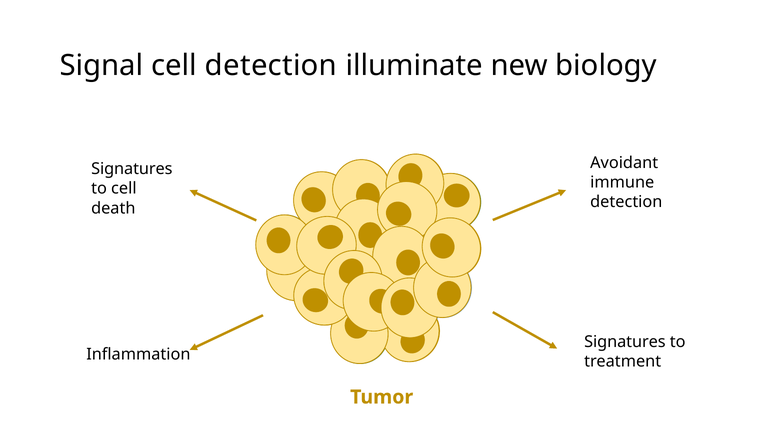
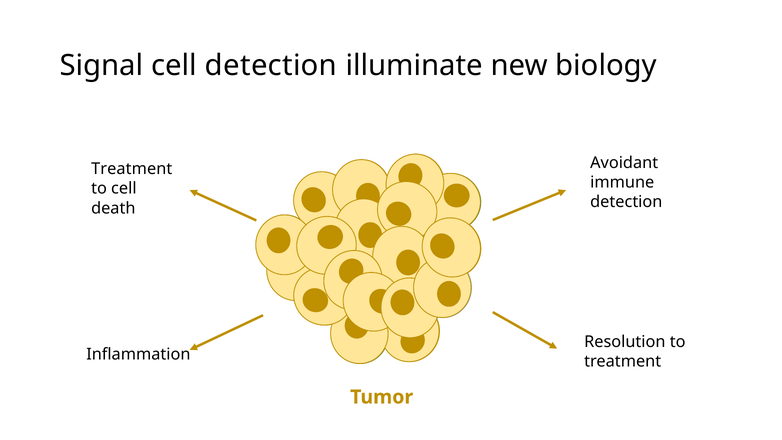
Signatures: Signatures -> Treatment (132, 169)
Signatures: Signatures -> Resolution (625, 342)
